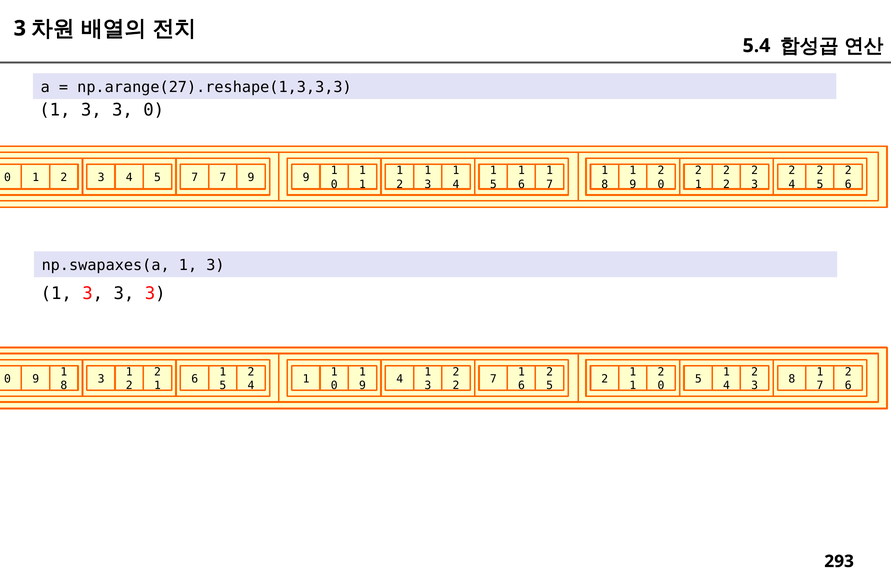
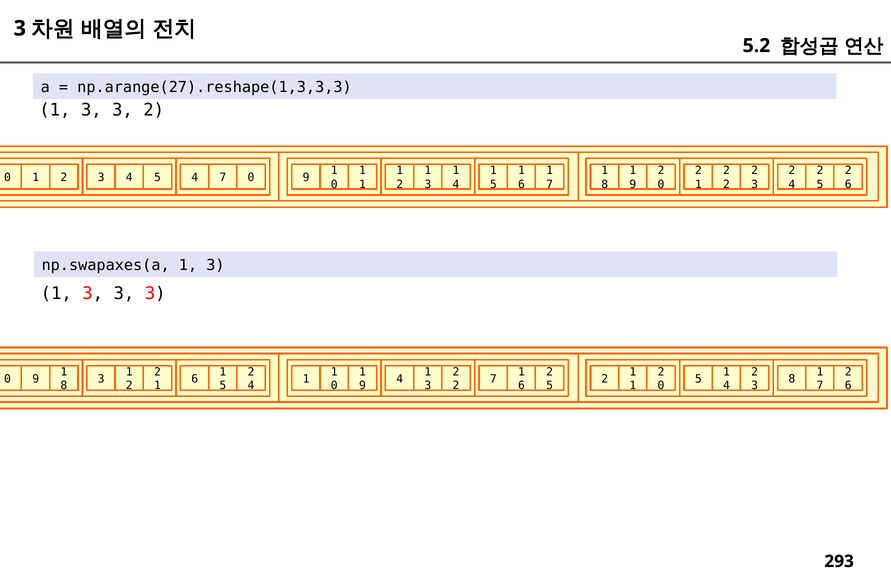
5.4: 5.4 -> 5.2 (756, 46)
3 3 0: 0 -> 2 (154, 110)
5 7: 7 -> 4 (195, 178)
7 9: 9 -> 0 (251, 178)
